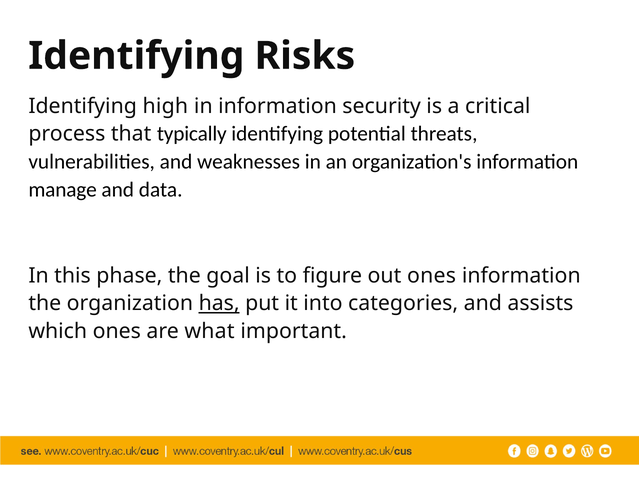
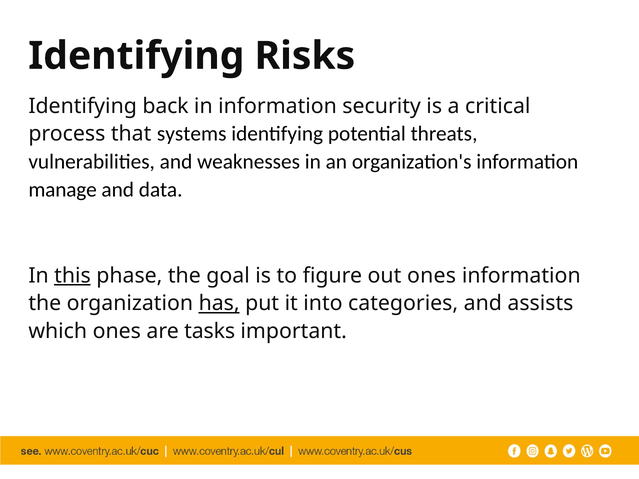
high: high -> back (166, 106)
typically: typically -> systems (192, 134)
this underline: none -> present (72, 276)
what: what -> tasks (210, 331)
